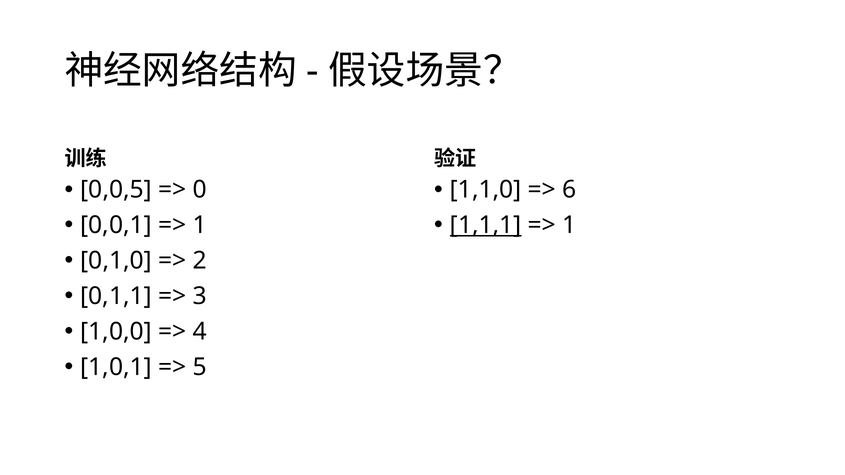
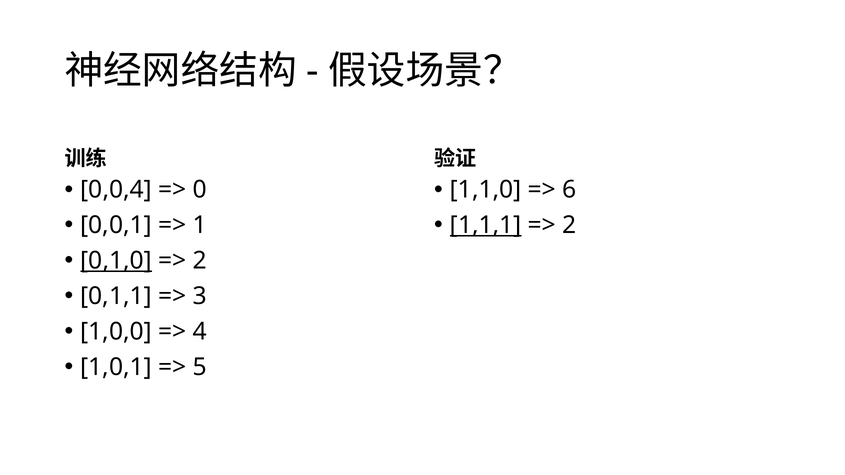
0,0,5: 0,0,5 -> 0,0,4 (116, 190)
1: 1 -> 2 (569, 225)
0,1,0 underline: none -> present (116, 261)
